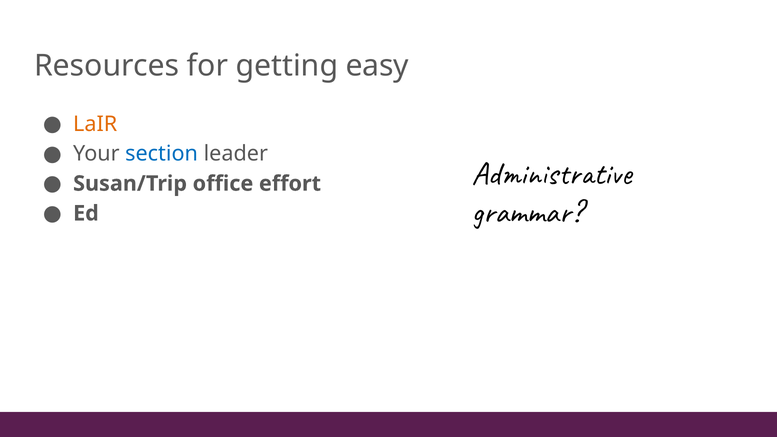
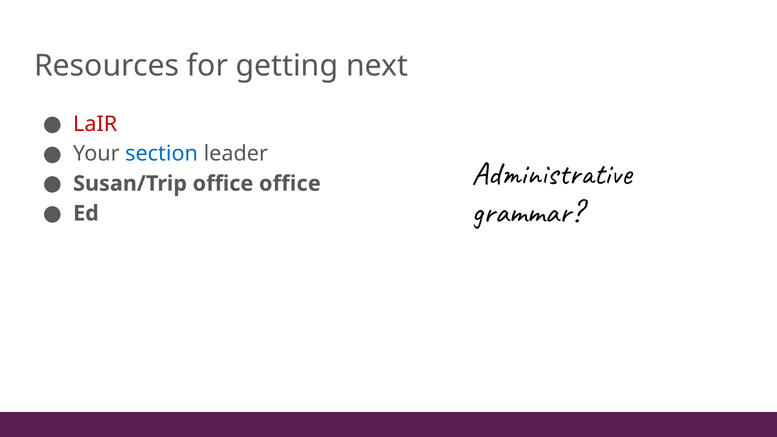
easy: easy -> next (377, 66)
LaIR colour: orange -> red (95, 124)
office effort: effort -> office (290, 184)
